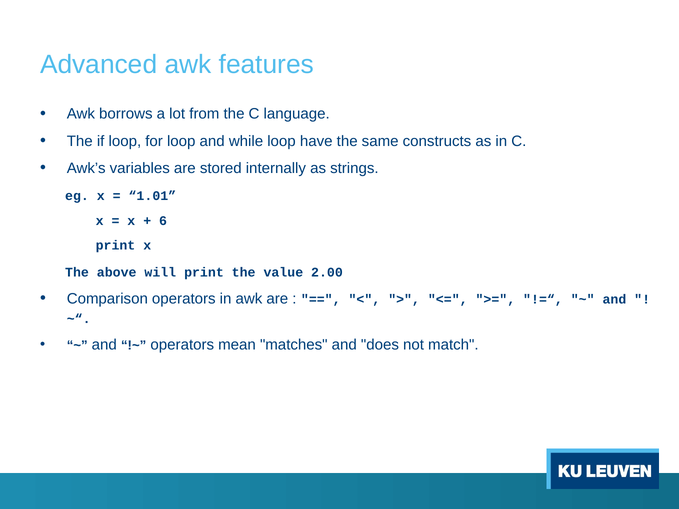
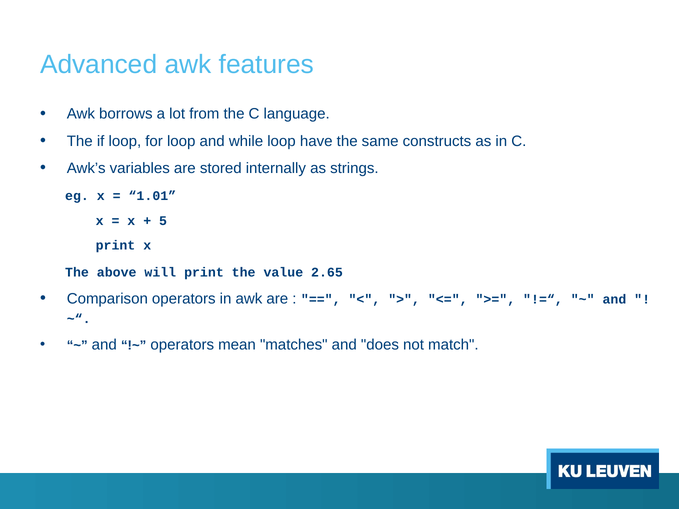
6: 6 -> 5 (163, 221)
2.00: 2.00 -> 2.65 (327, 272)
